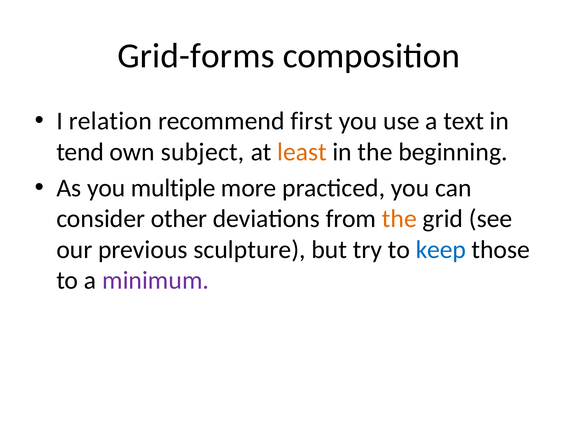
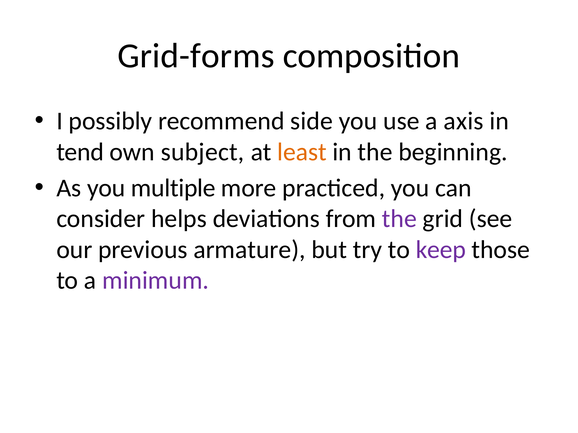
relation: relation -> possibly (110, 121)
first: first -> side (312, 121)
text: text -> axis (464, 121)
other: other -> helps (179, 219)
the colour: orange -> purple (399, 219)
sculpture: sculpture -> armature (249, 250)
keep colour: blue -> purple (441, 250)
